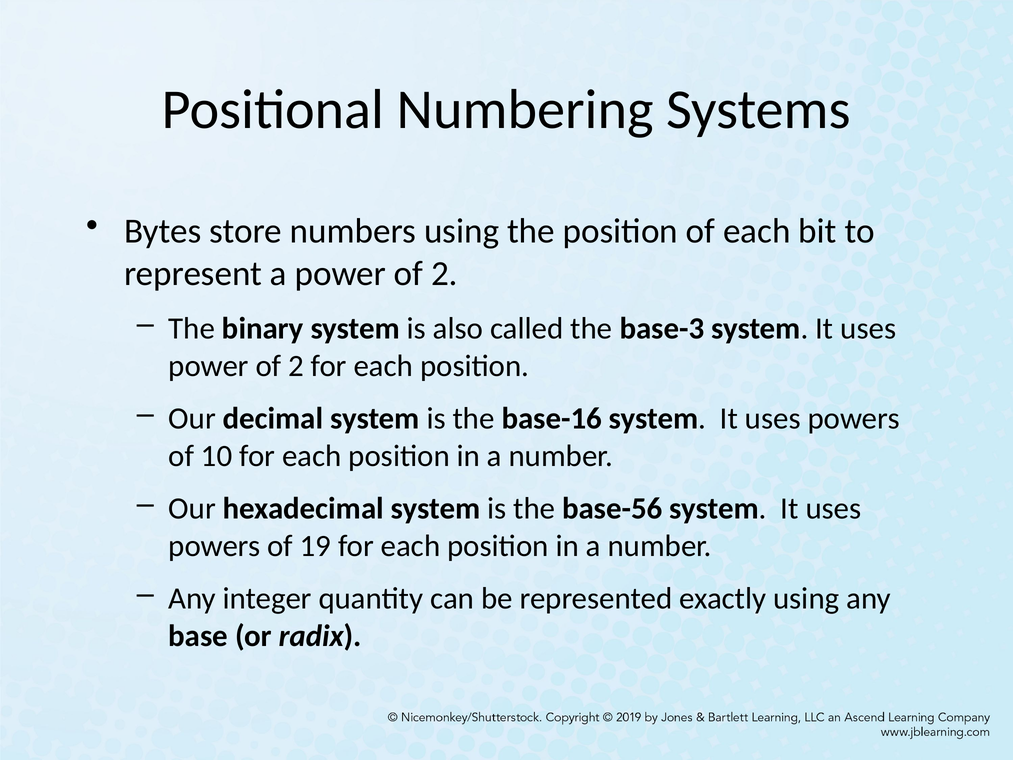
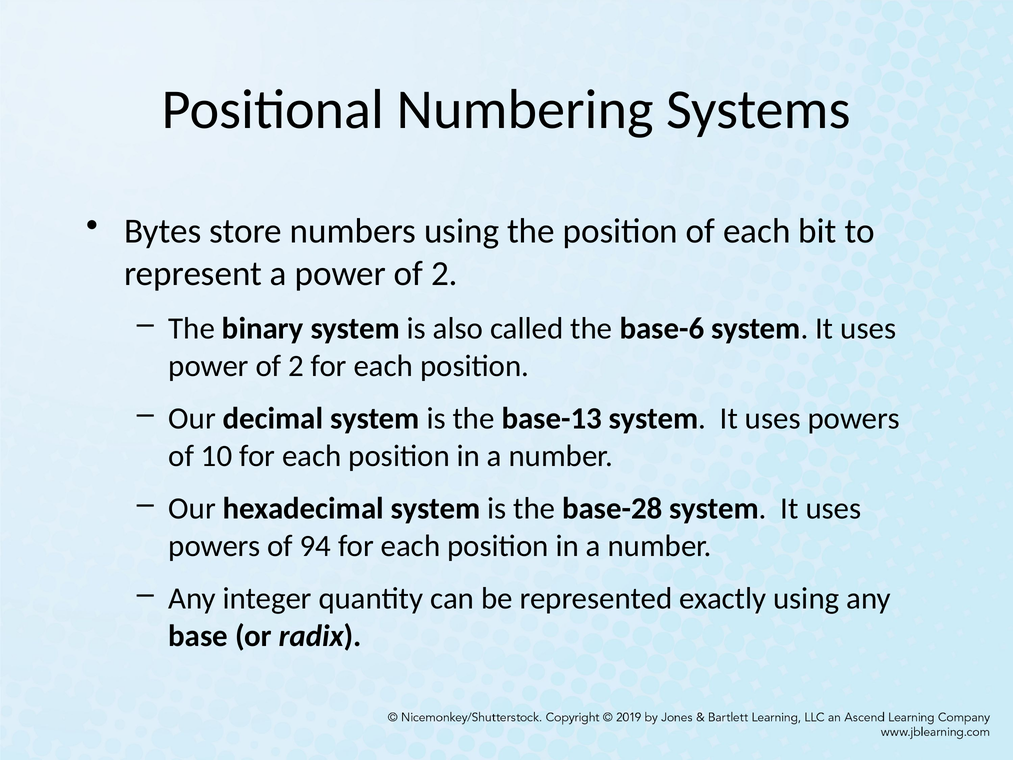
base-3: base-3 -> base-6 (662, 329)
base-16: base-16 -> base-13 (552, 419)
base-56: base-56 -> base-28 (612, 509)
19: 19 -> 94 (315, 546)
